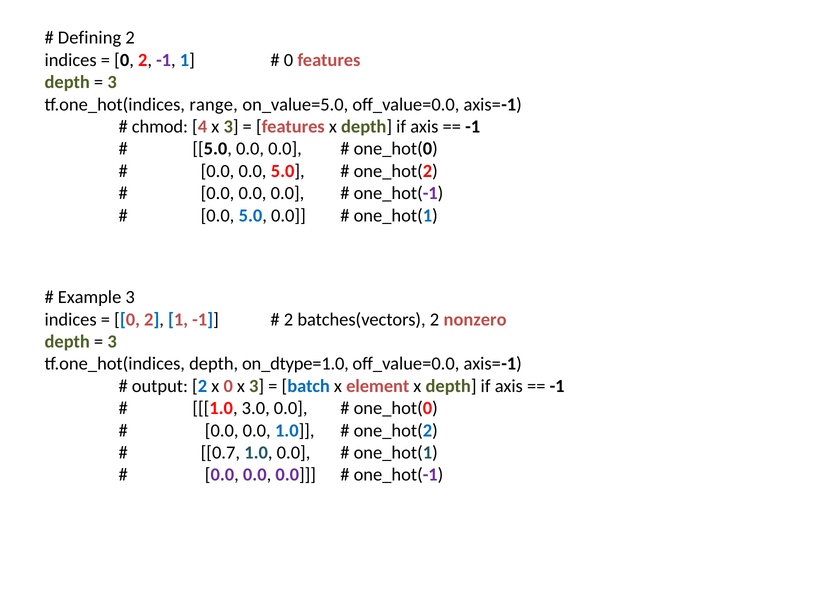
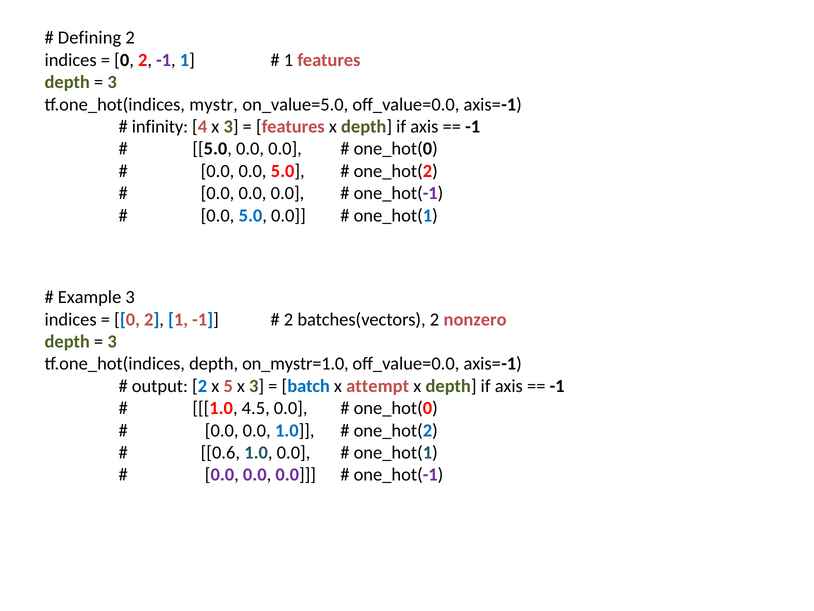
0: 0 -> 1 (289, 60)
range: range -> mystr (214, 104)
chmod: chmod -> infinity (160, 127)
on_dtype=1.0: on_dtype=1.0 -> on_mystr=1.0 (295, 364)
x 0: 0 -> 5 (228, 386)
element: element -> attempt (378, 386)
3.0: 3.0 -> 4.5 (256, 408)
0.7: 0.7 -> 0.6 (220, 452)
